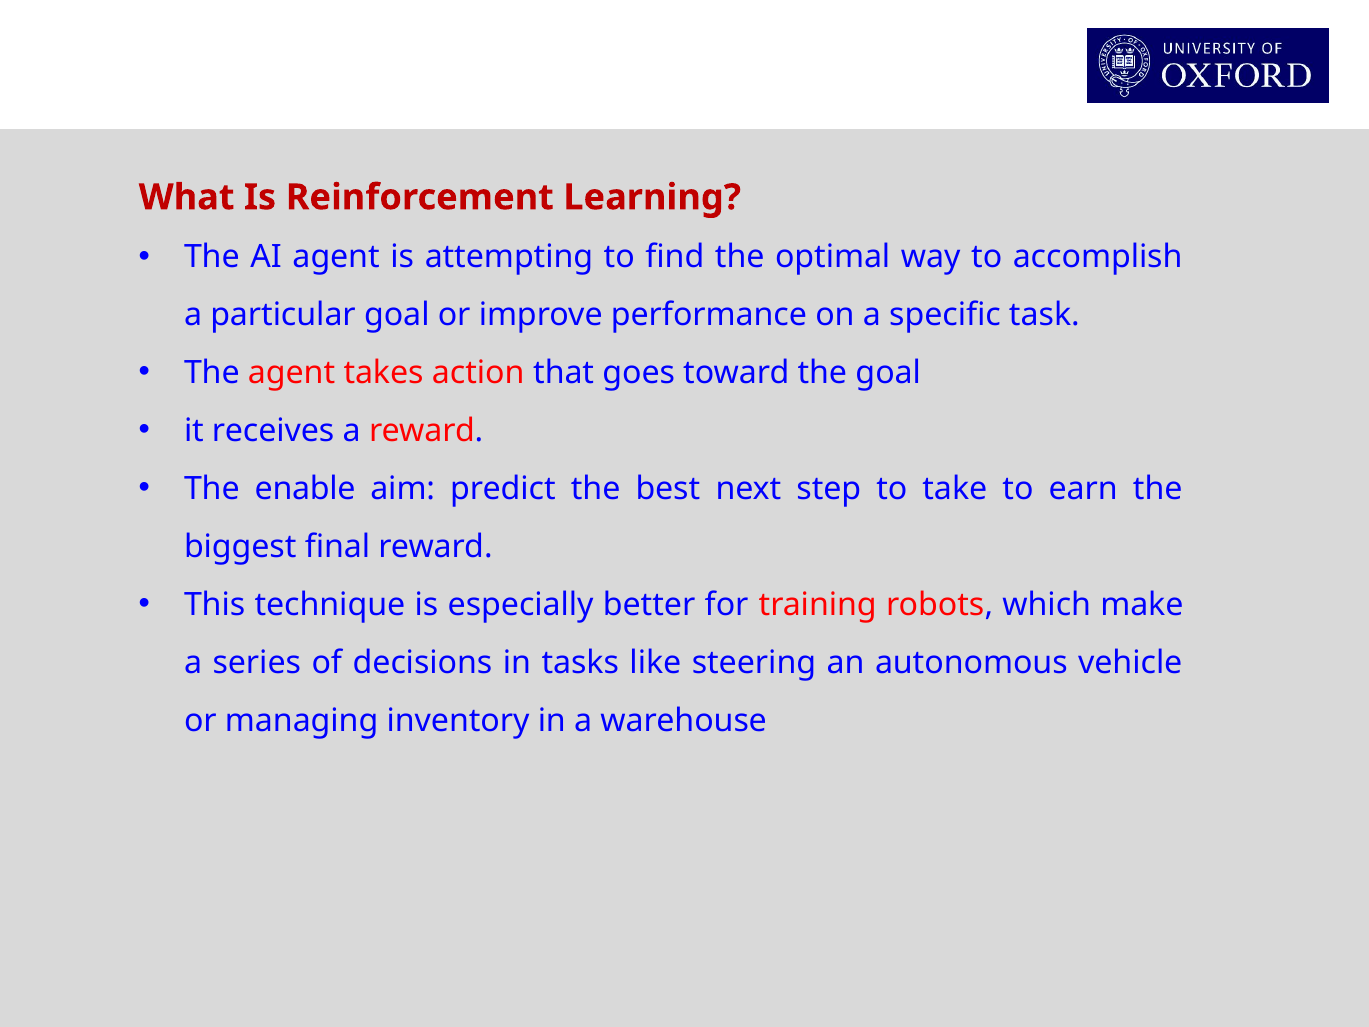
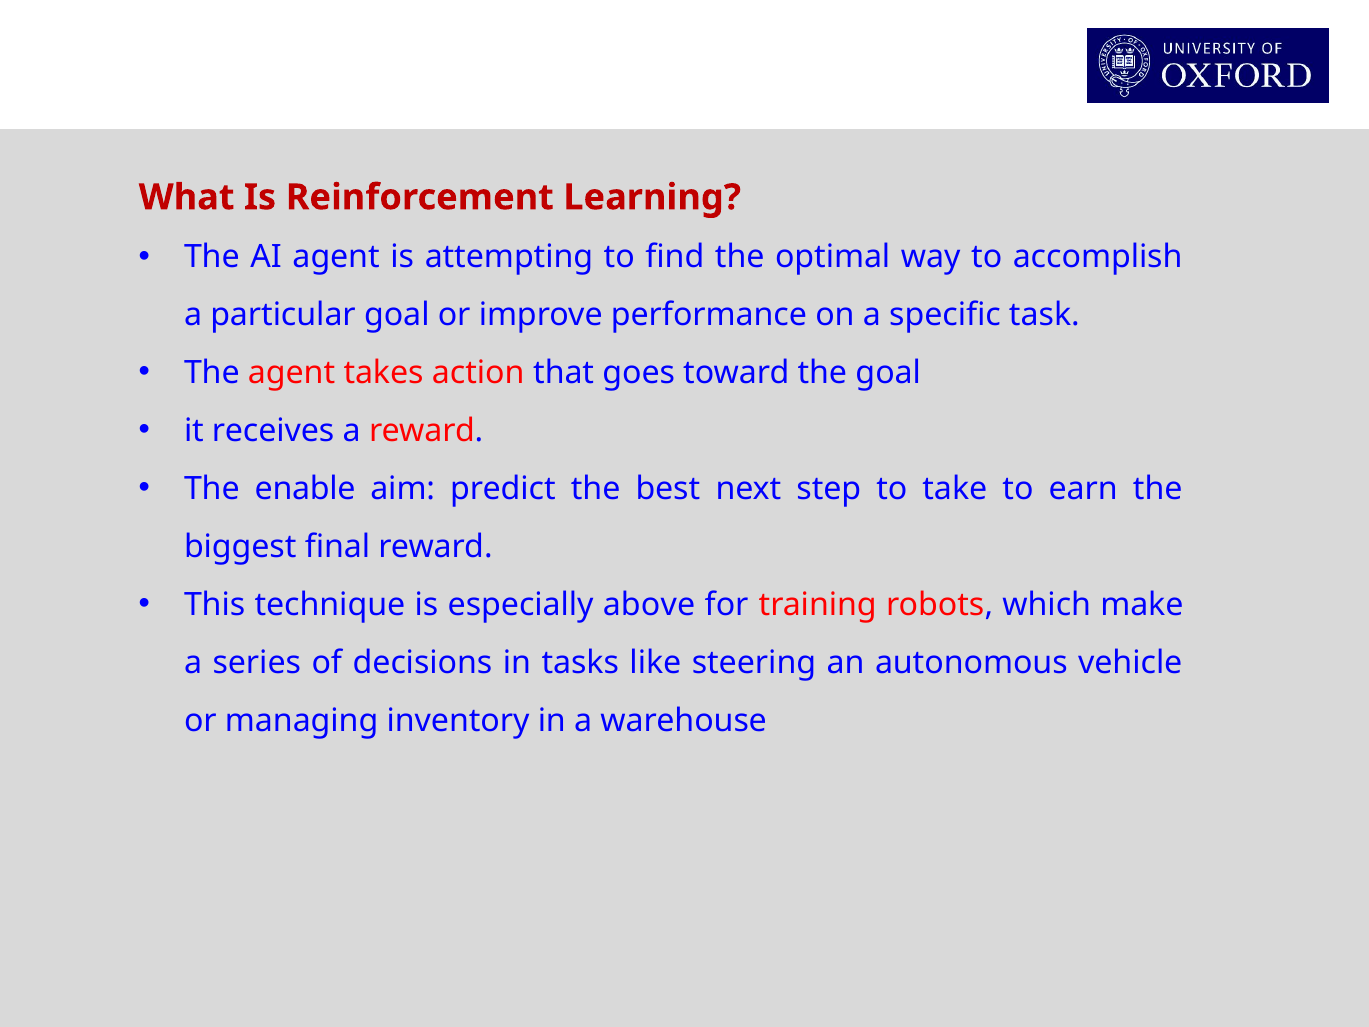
better: better -> above (649, 605)
